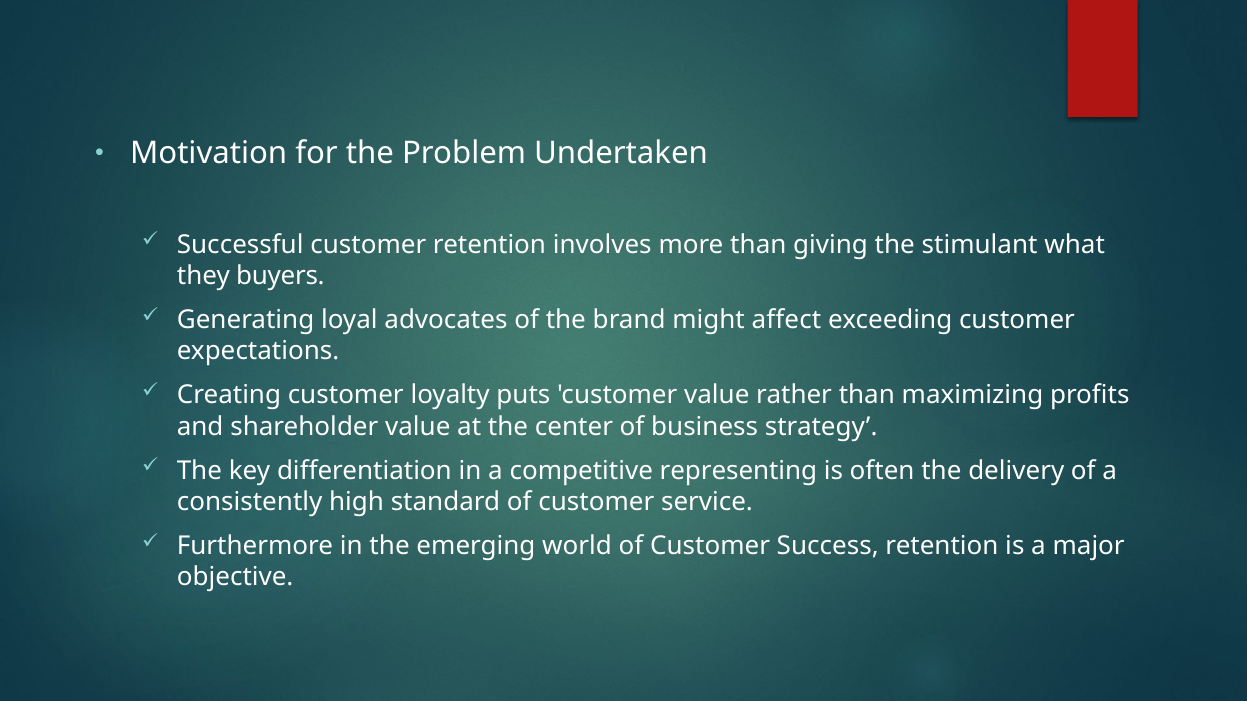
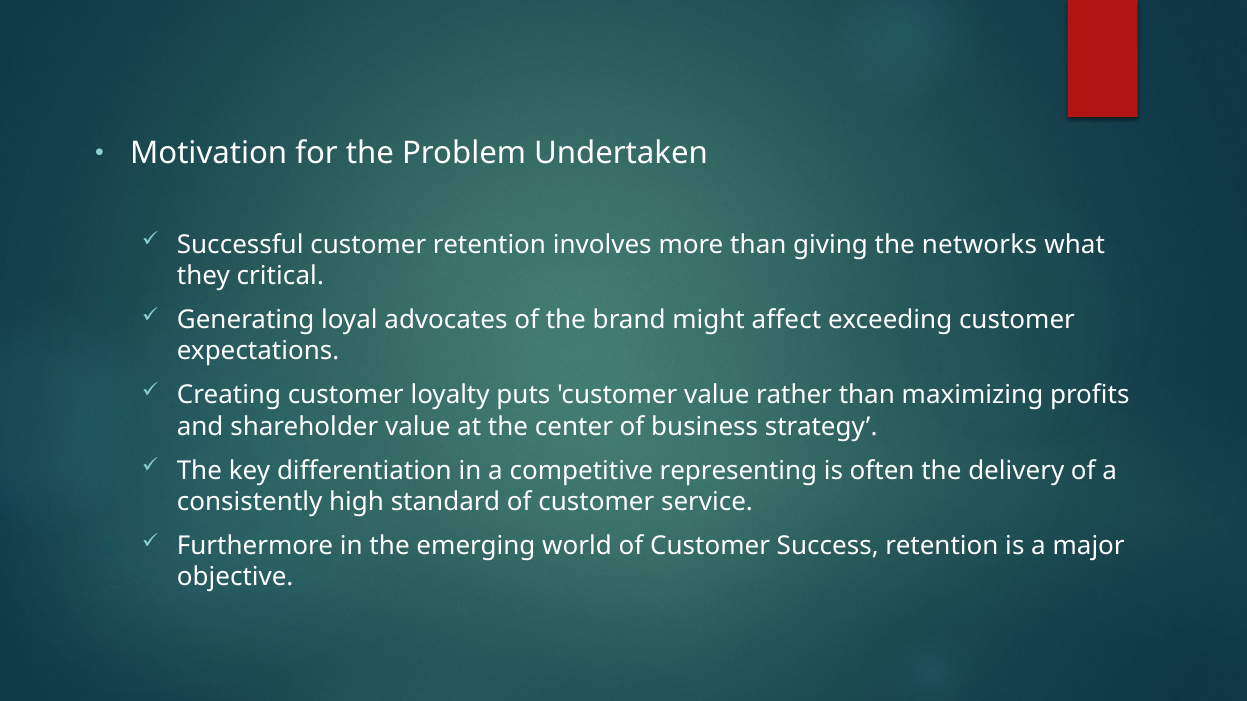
stimulant: stimulant -> networks (979, 245)
buyers: buyers -> critical (280, 276)
